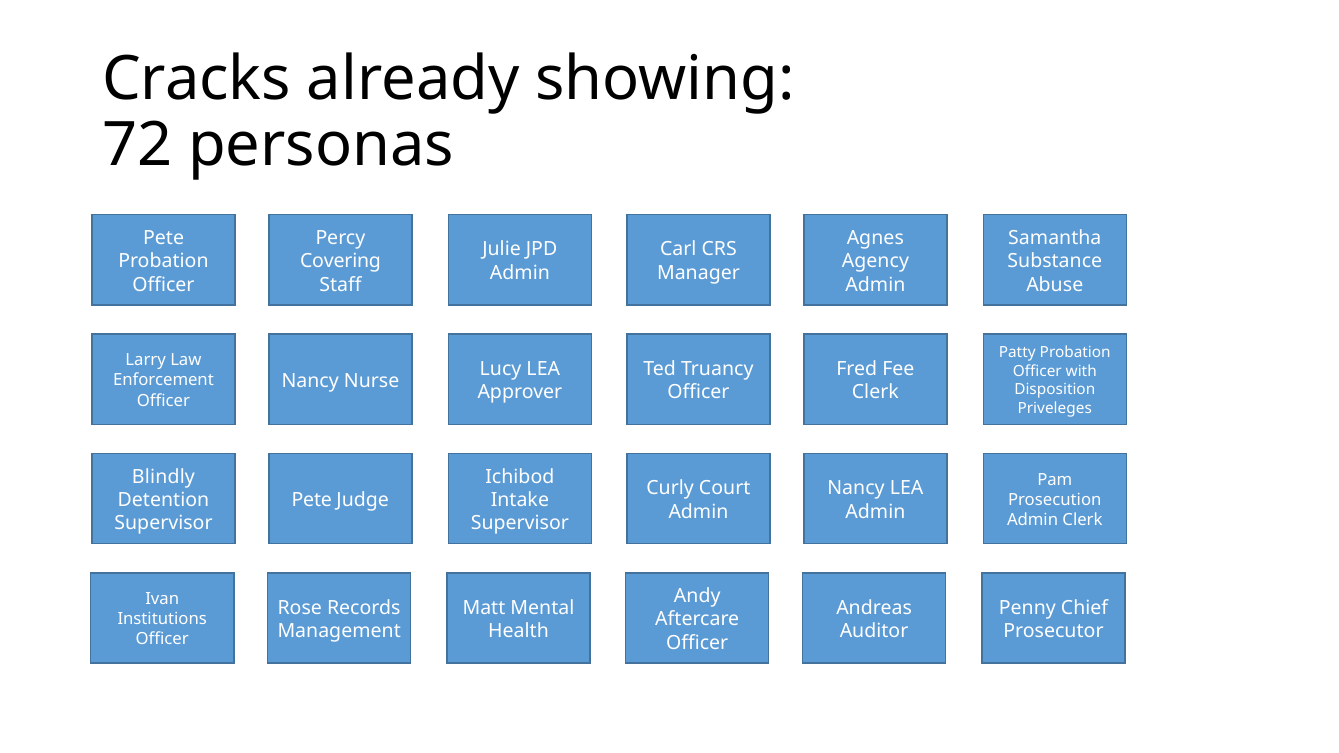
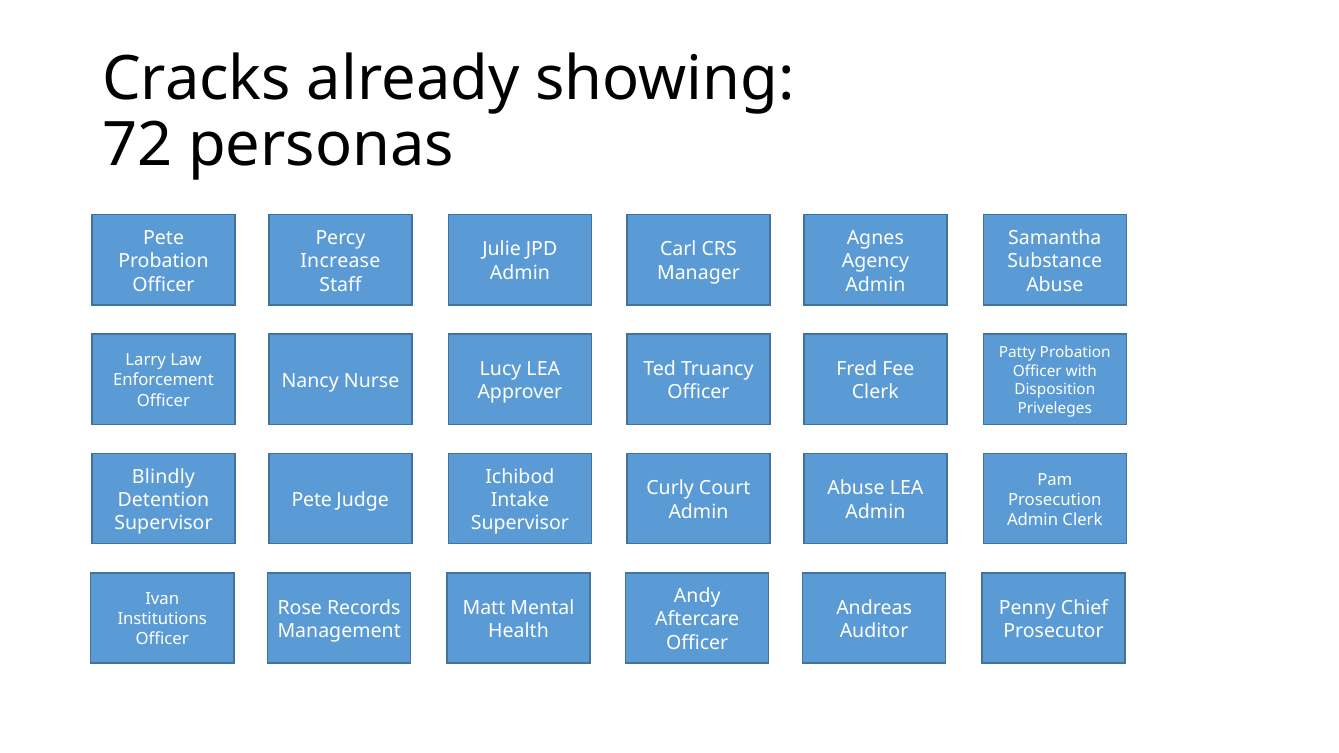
Covering: Covering -> Increase (340, 261)
Nancy: Nancy -> Abuse (856, 488)
